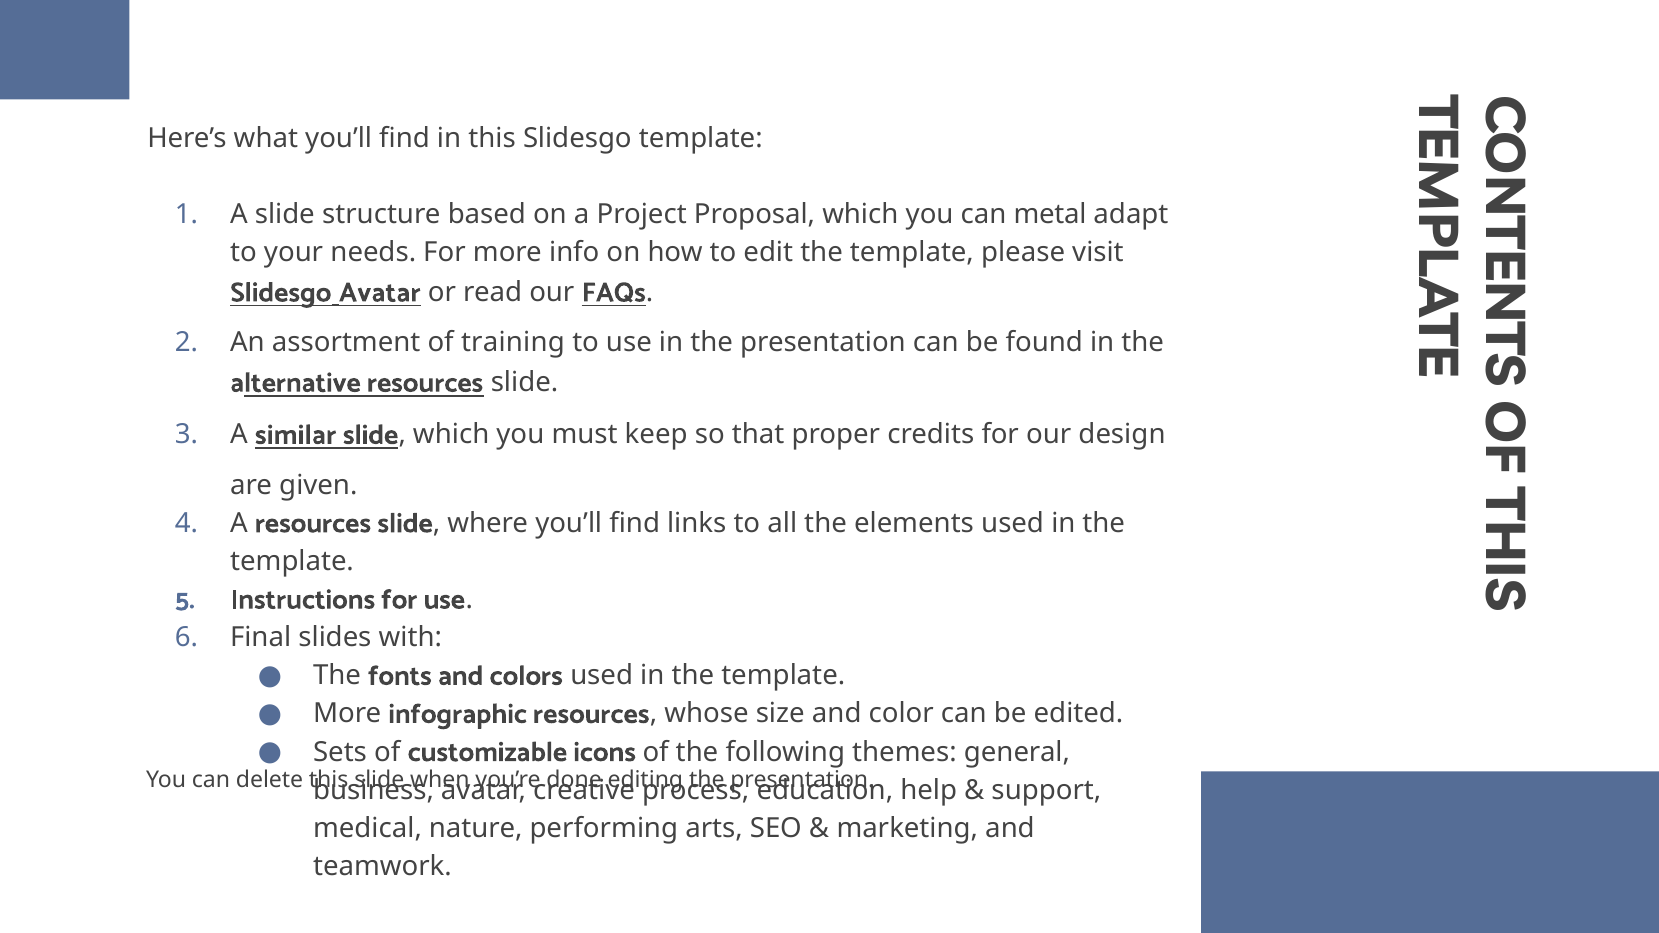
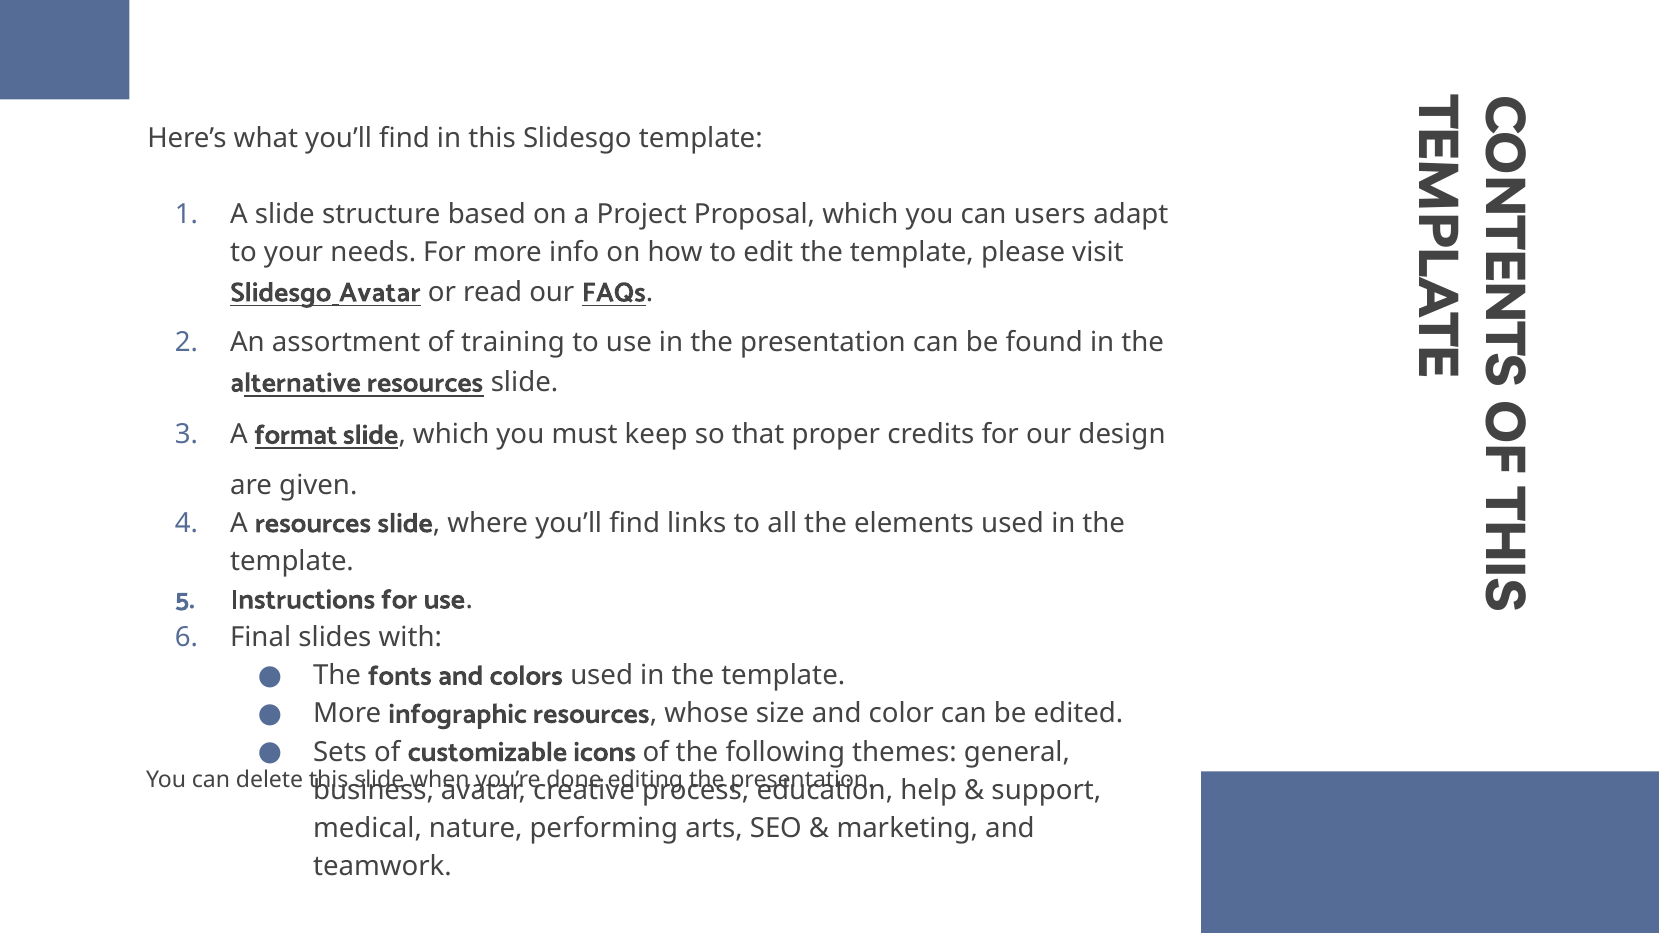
metal: metal -> users (1050, 214)
similar: similar -> format (296, 435)
